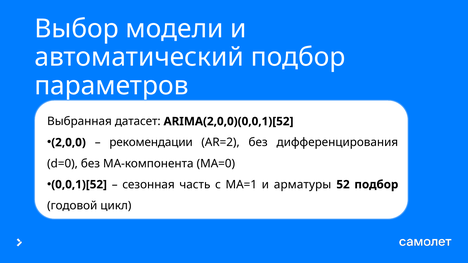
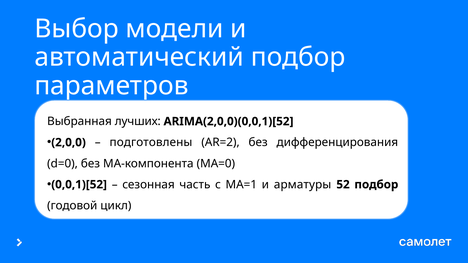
датасет: датасет -> лучших (138, 122)
рекомендации: рекомендации -> подготовлены (151, 143)
